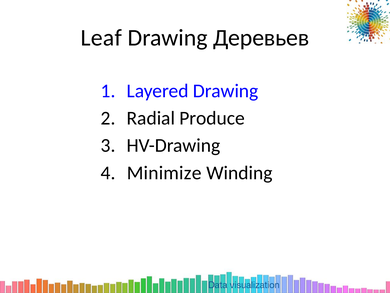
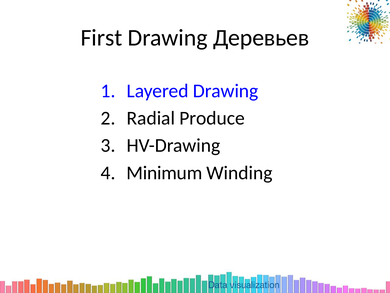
Leaf: Leaf -> First (101, 38)
Minimize: Minimize -> Minimum (164, 173)
